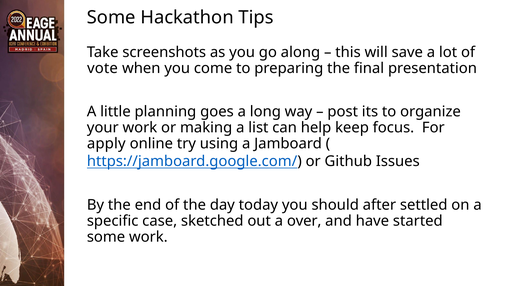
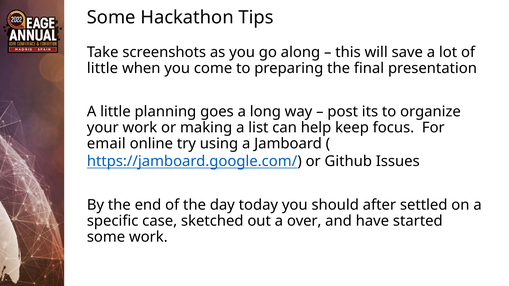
vote: vote -> little (102, 68)
apply: apply -> email (106, 144)
